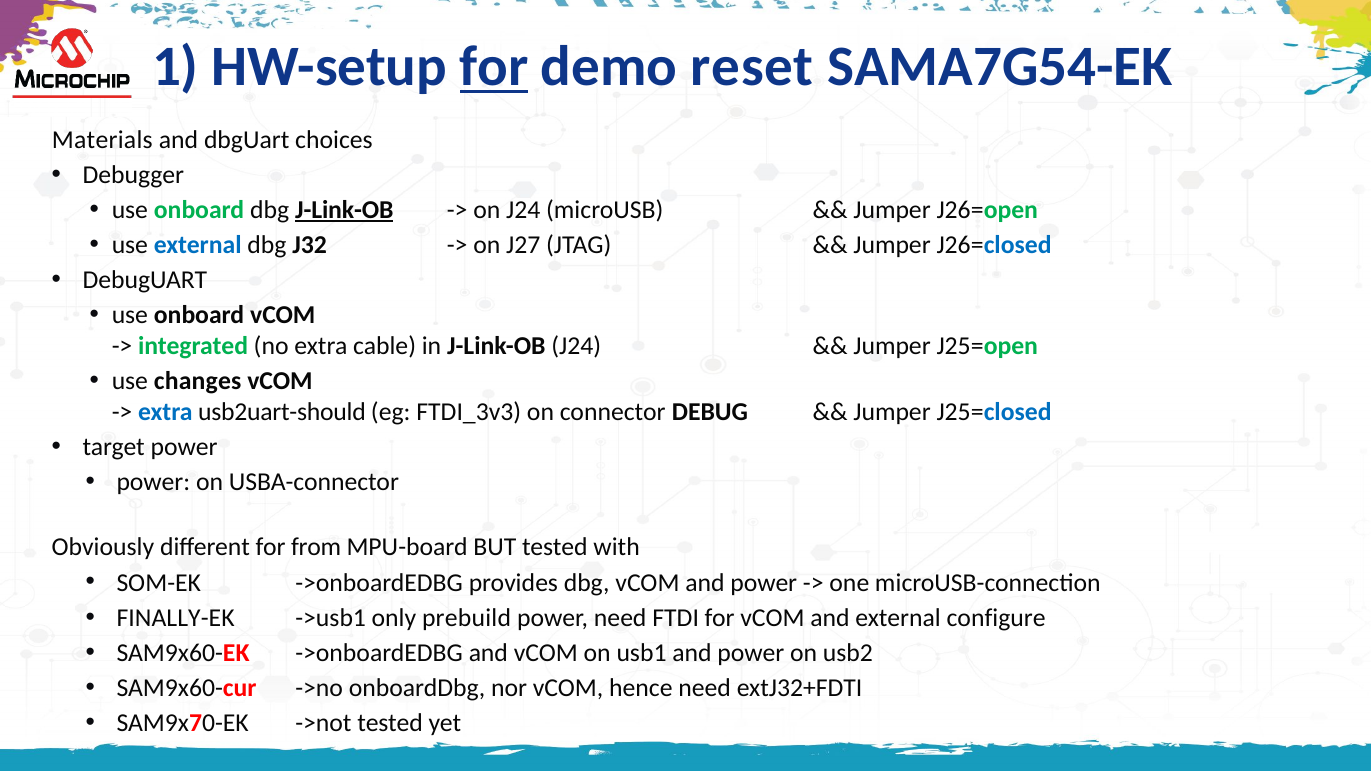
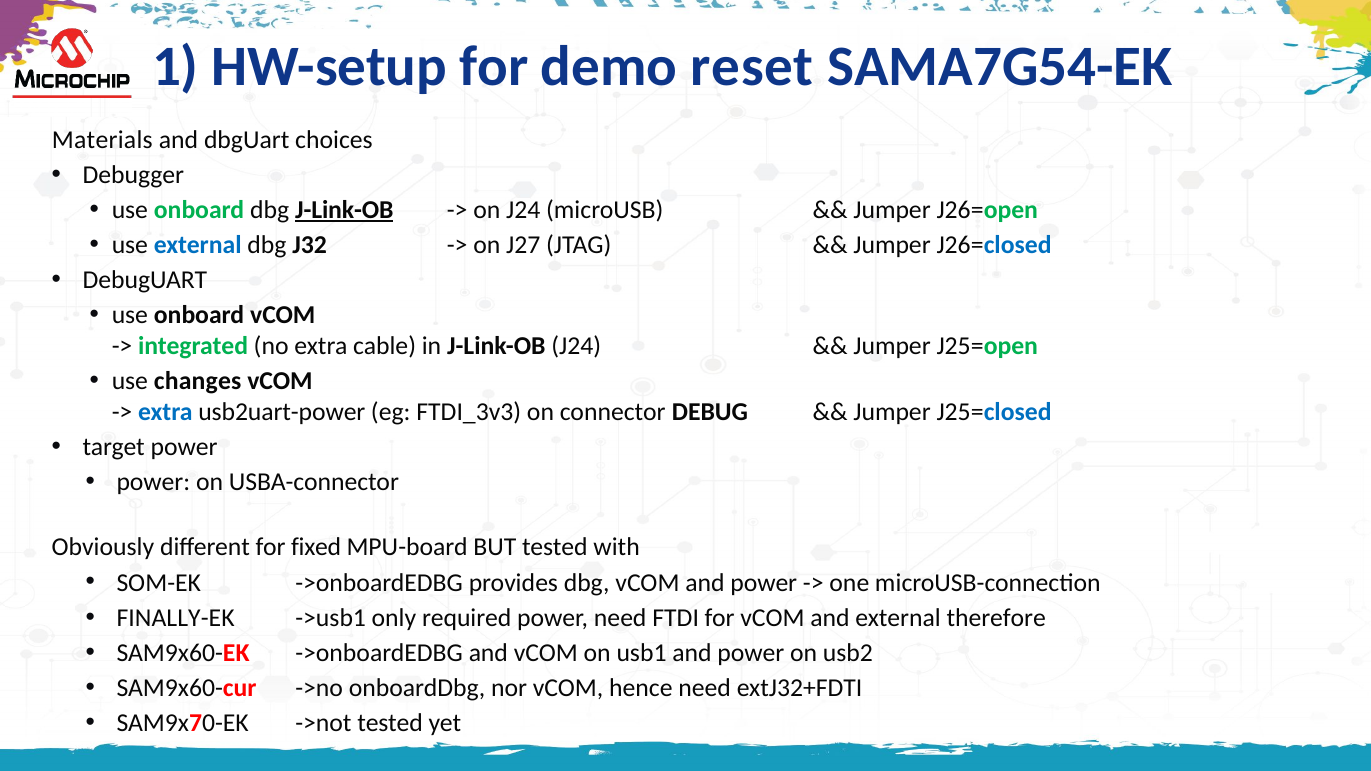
for underline: present -> none (494, 67)
usb2uart-should: usb2uart-should -> usb2uart-power (282, 412)
from: from -> fixed (316, 548)
prebuild: prebuild -> required (467, 618)
configure: configure -> therefore (996, 618)
